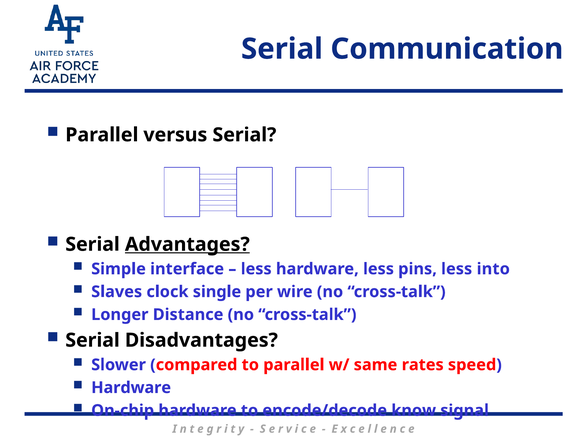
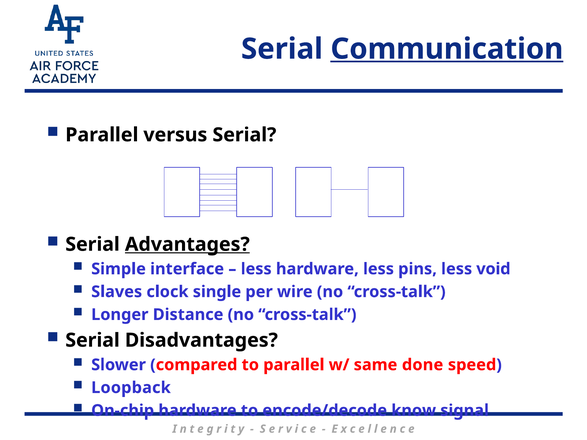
Communication underline: none -> present (447, 49)
into: into -> void (493, 269)
rates: rates -> done (423, 365)
Hardware: Hardware -> Loopback (131, 388)
